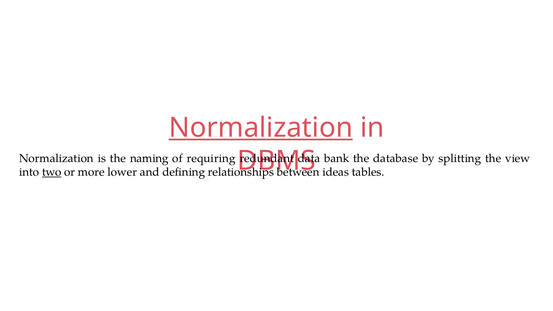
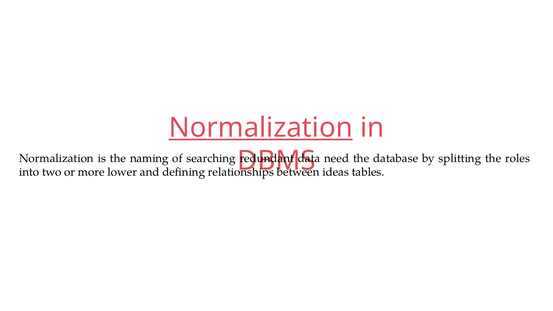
requiring: requiring -> searching (211, 158)
bank: bank -> need (337, 158)
view: view -> roles (518, 158)
two underline: present -> none (52, 172)
